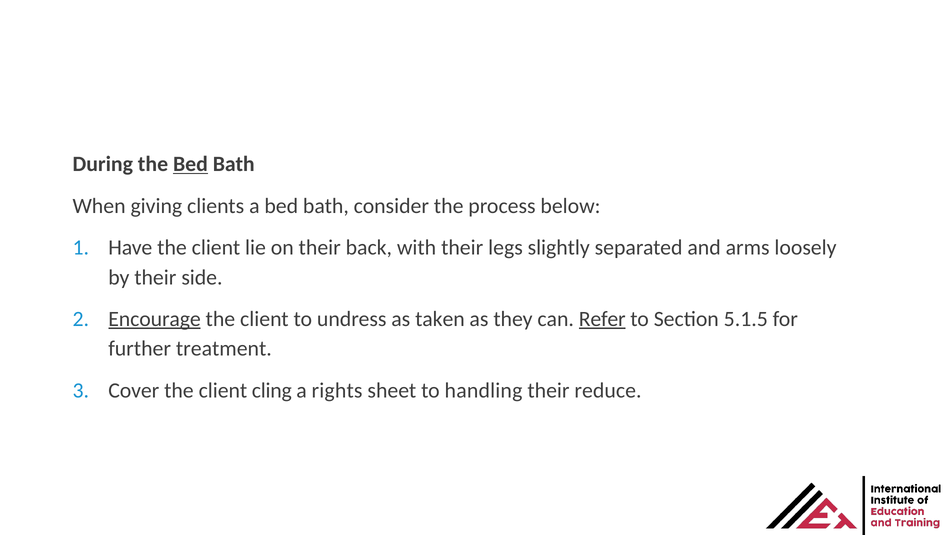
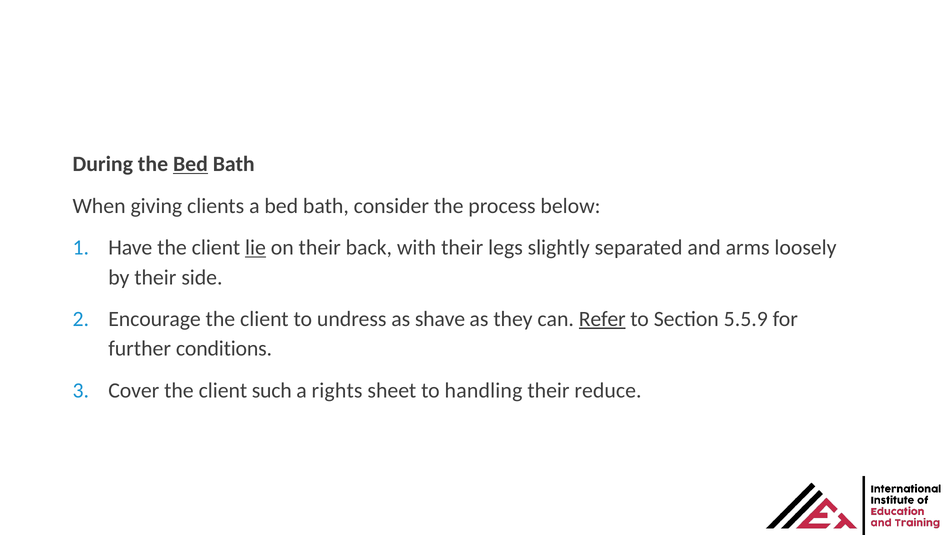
lie underline: none -> present (256, 248)
Encourage underline: present -> none (155, 319)
taken: taken -> shave (440, 319)
5.1.5: 5.1.5 -> 5.5.9 (746, 319)
treatment: treatment -> conditions (224, 349)
cling: cling -> such (272, 391)
